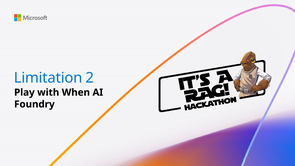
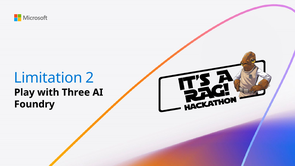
When: When -> Three (76, 92)
